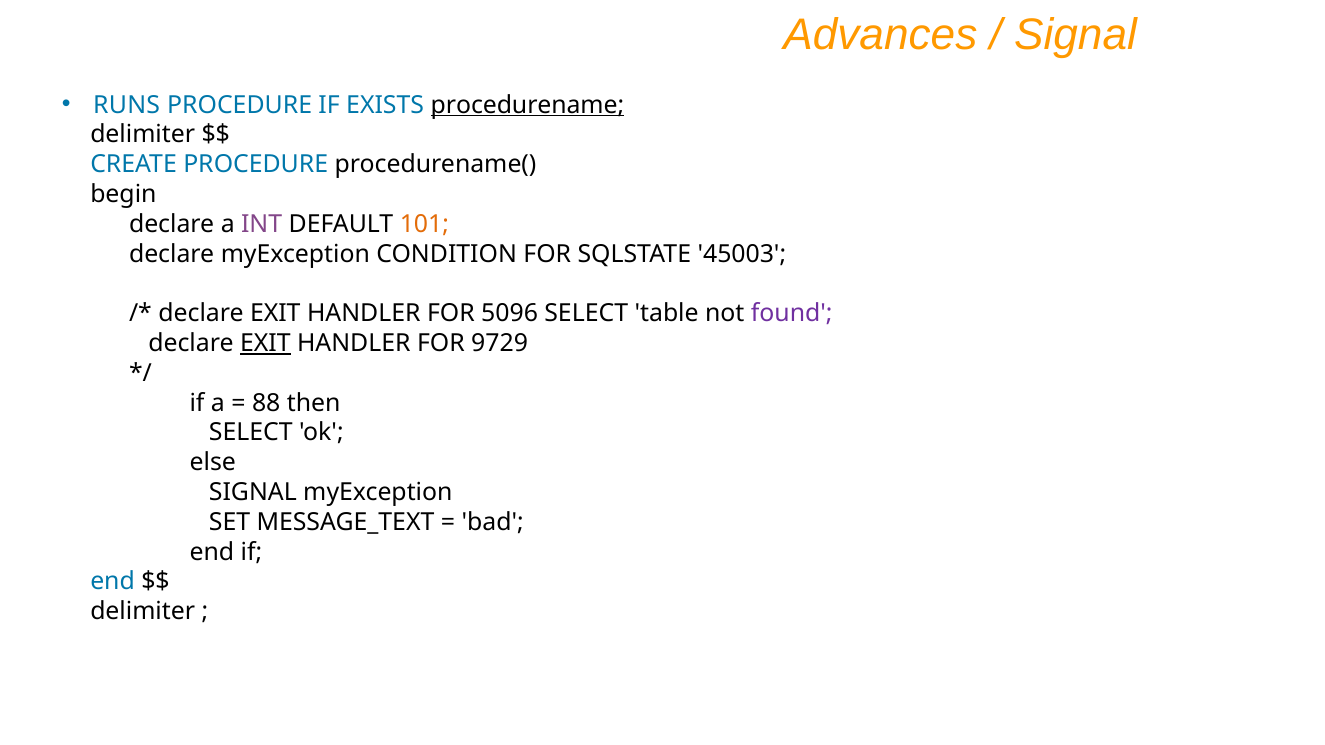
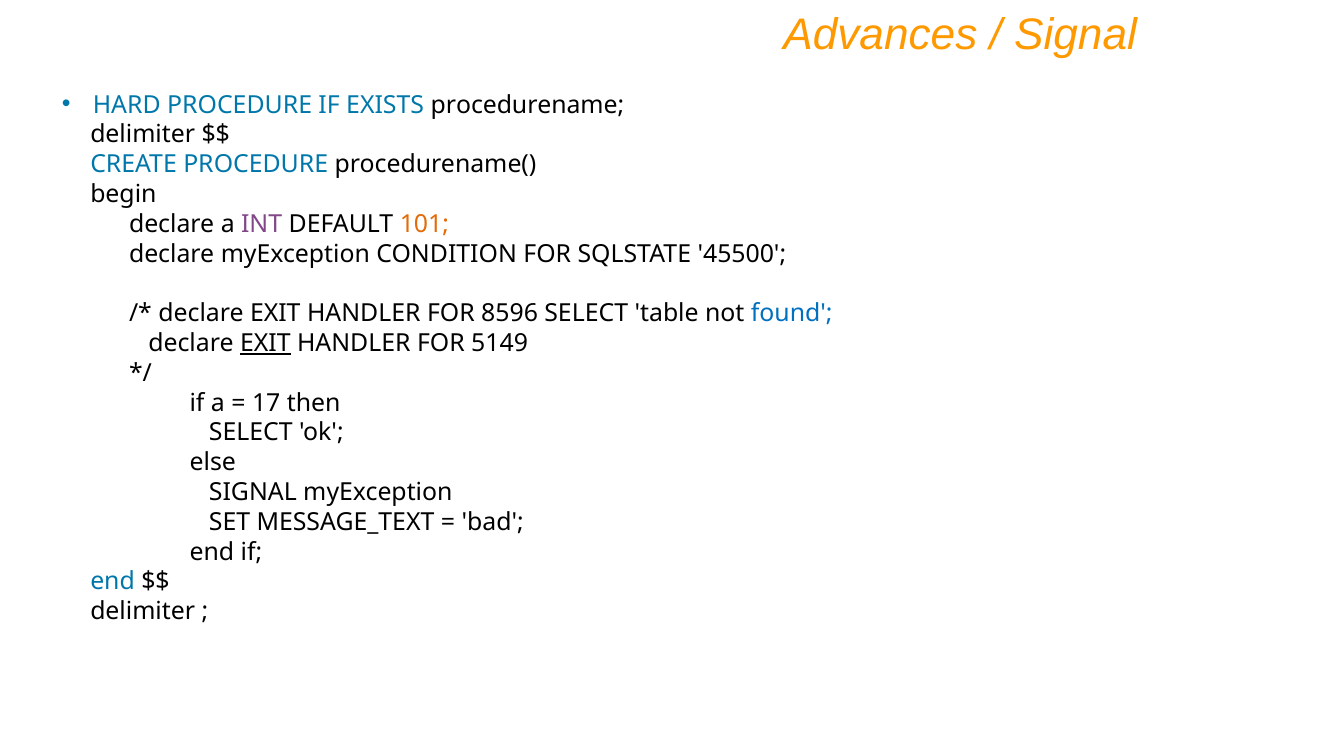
RUNS: RUNS -> HARD (127, 105)
procedurename underline: present -> none (527, 105)
45003: 45003 -> 45500 (742, 254)
5096: 5096 -> 8596 (510, 314)
found colour: purple -> blue (792, 314)
9729: 9729 -> 5149 (500, 343)
88: 88 -> 17 (266, 403)
